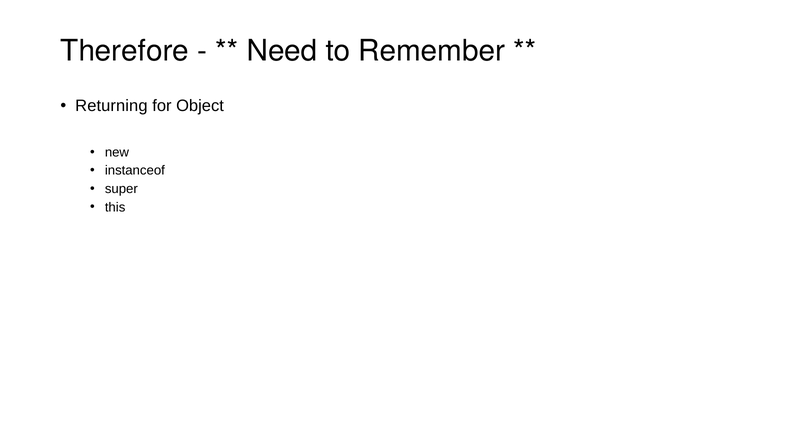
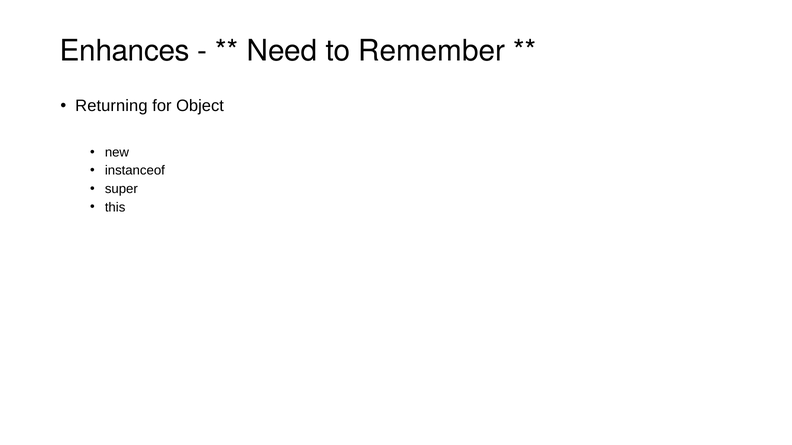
Therefore: Therefore -> Enhances (125, 51)
